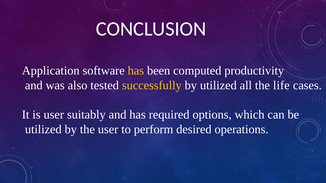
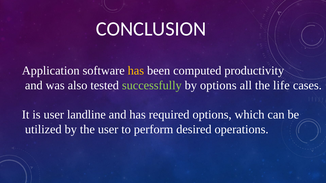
successfully colour: yellow -> light green (152, 86)
by utilized: utilized -> options (218, 86)
suitably: suitably -> landline (86, 115)
